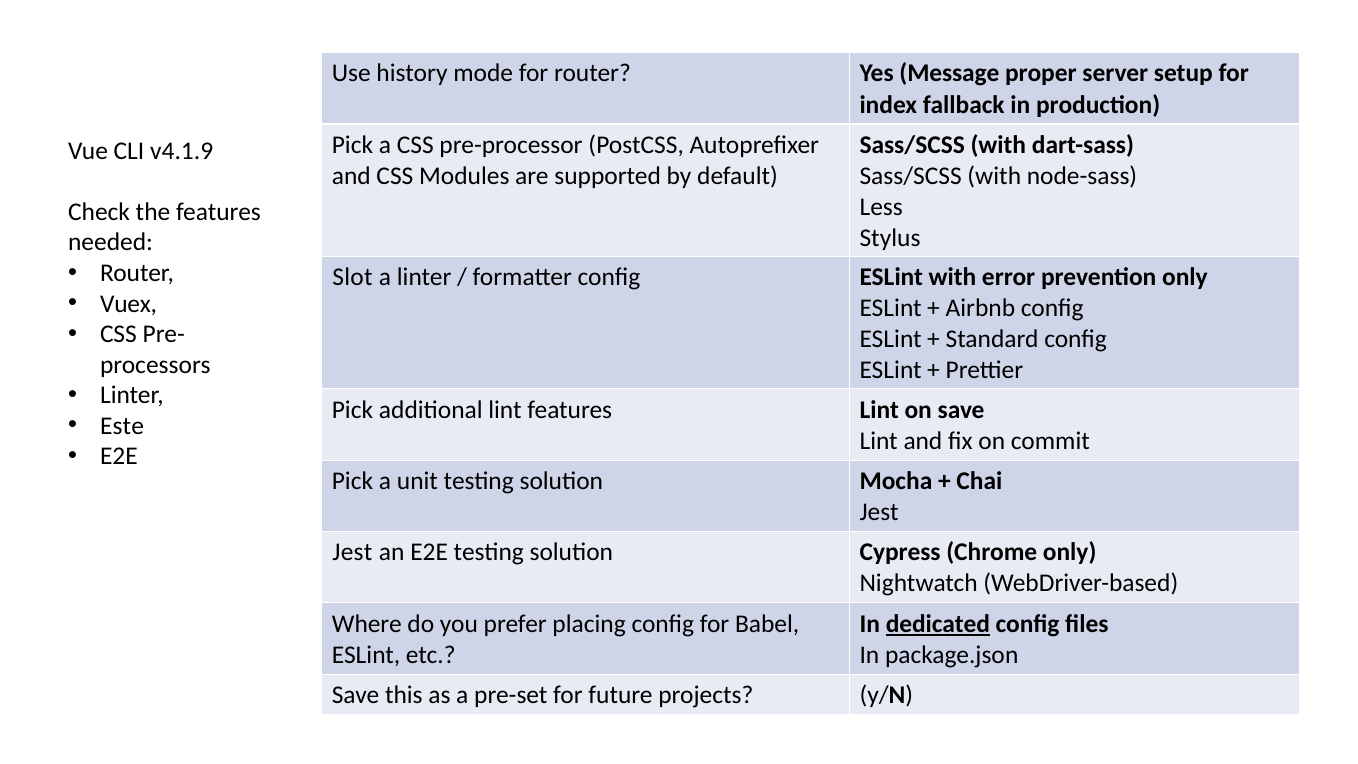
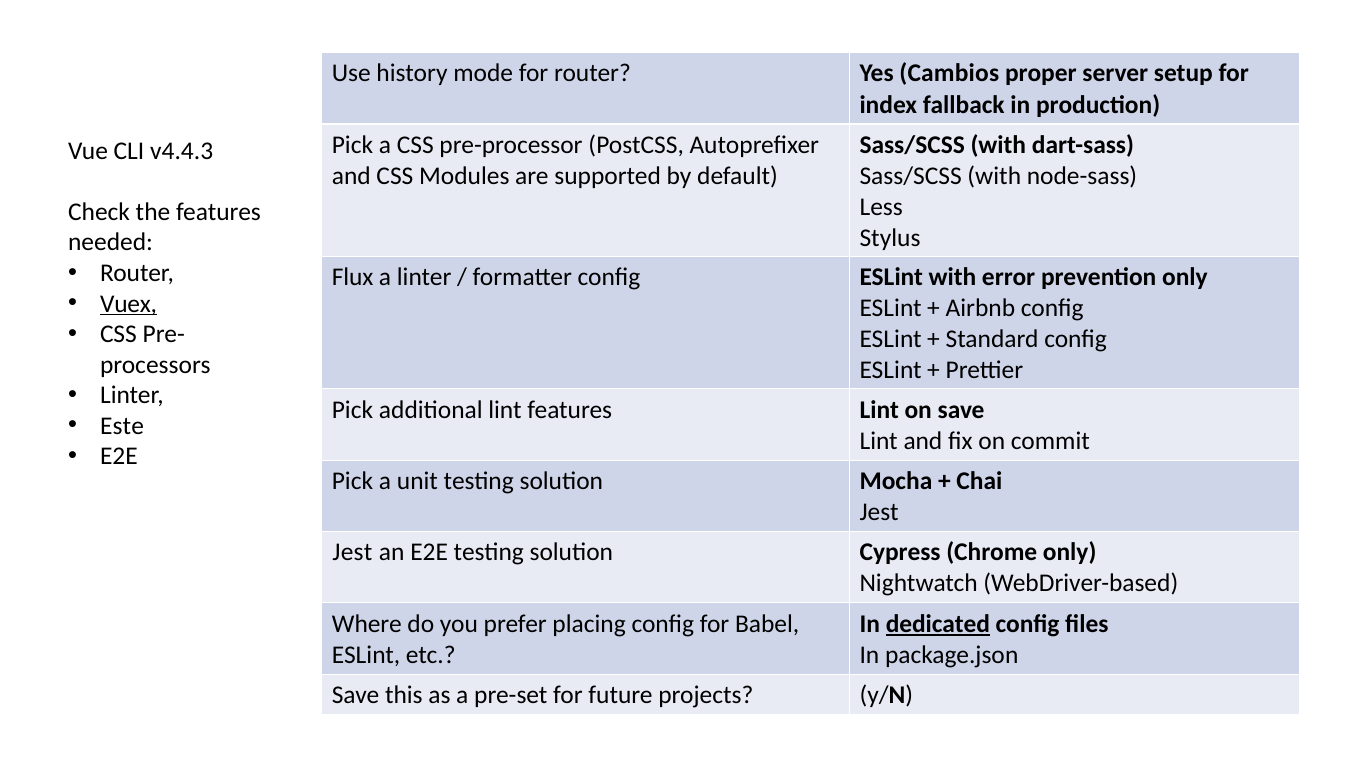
Message: Message -> Cambios (949, 74)
v4.1.9: v4.1.9 -> v4.4.3 (182, 151)
Slot: Slot -> Flux (353, 277)
Vuex underline: none -> present (129, 304)
